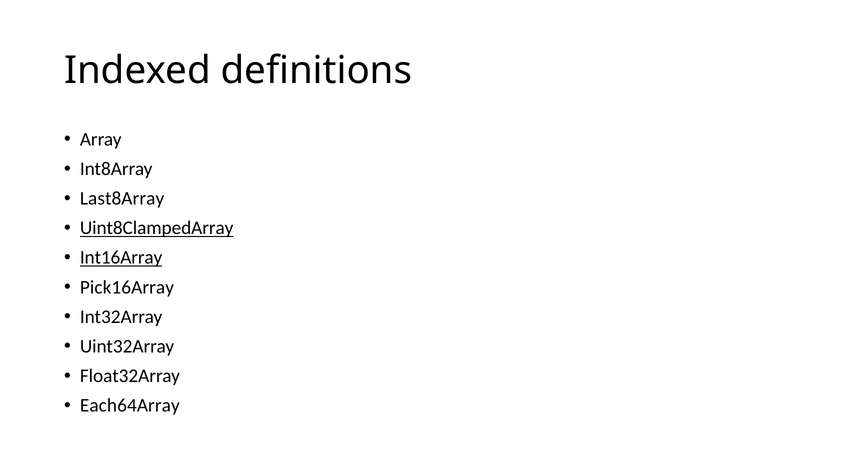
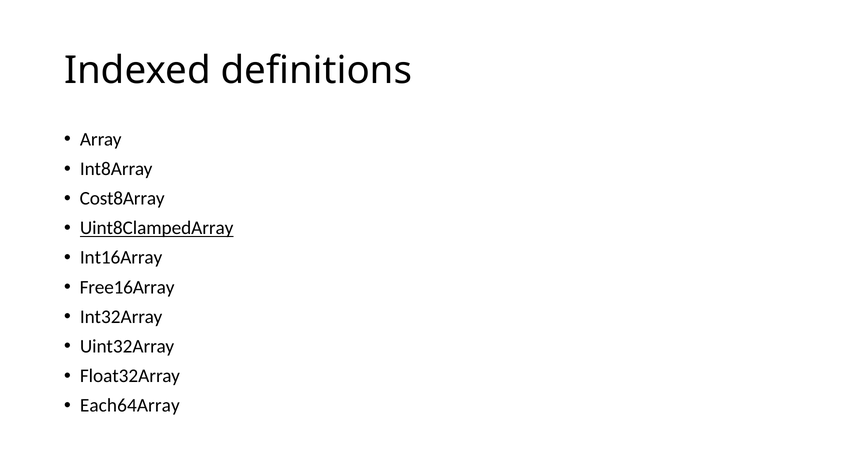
Last8Array: Last8Array -> Cost8Array (122, 199)
Int16Array underline: present -> none (121, 258)
Pick16Array: Pick16Array -> Free16Array (127, 287)
